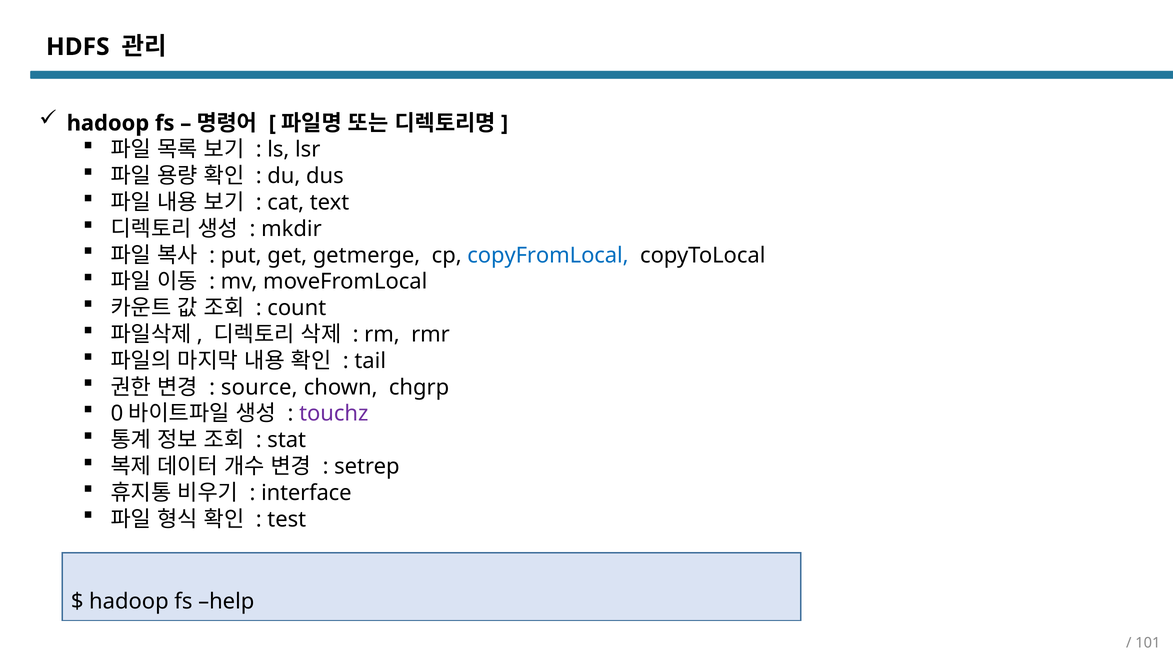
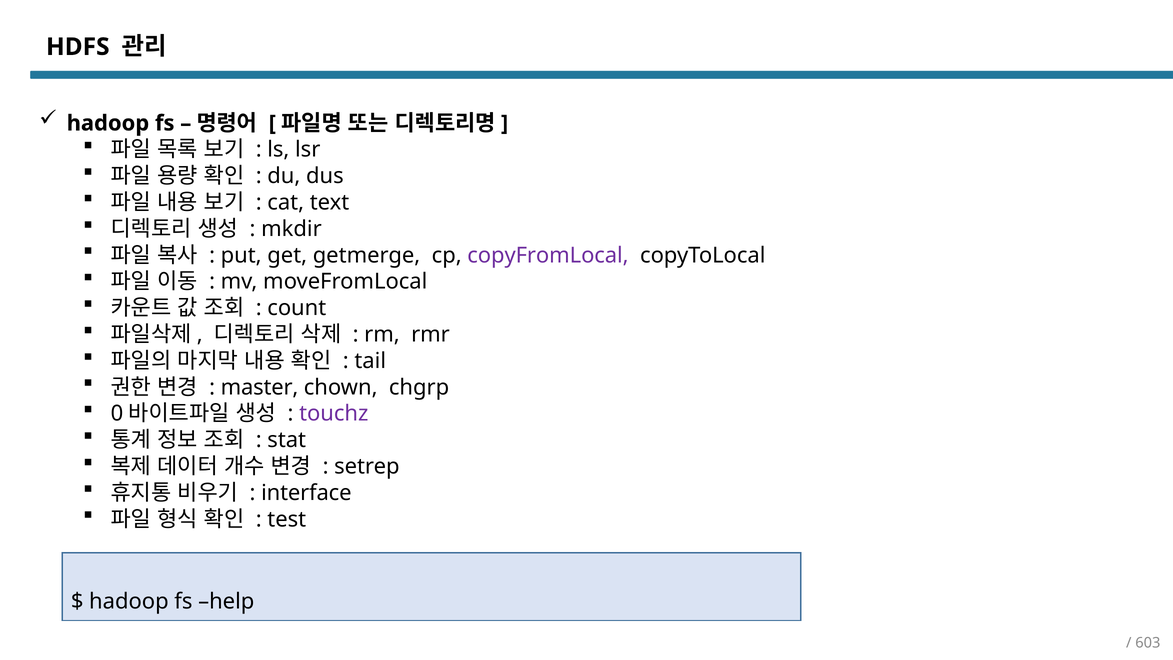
copyFromLocal colour: blue -> purple (548, 255)
source: source -> master (259, 387)
101: 101 -> 603 (1148, 643)
